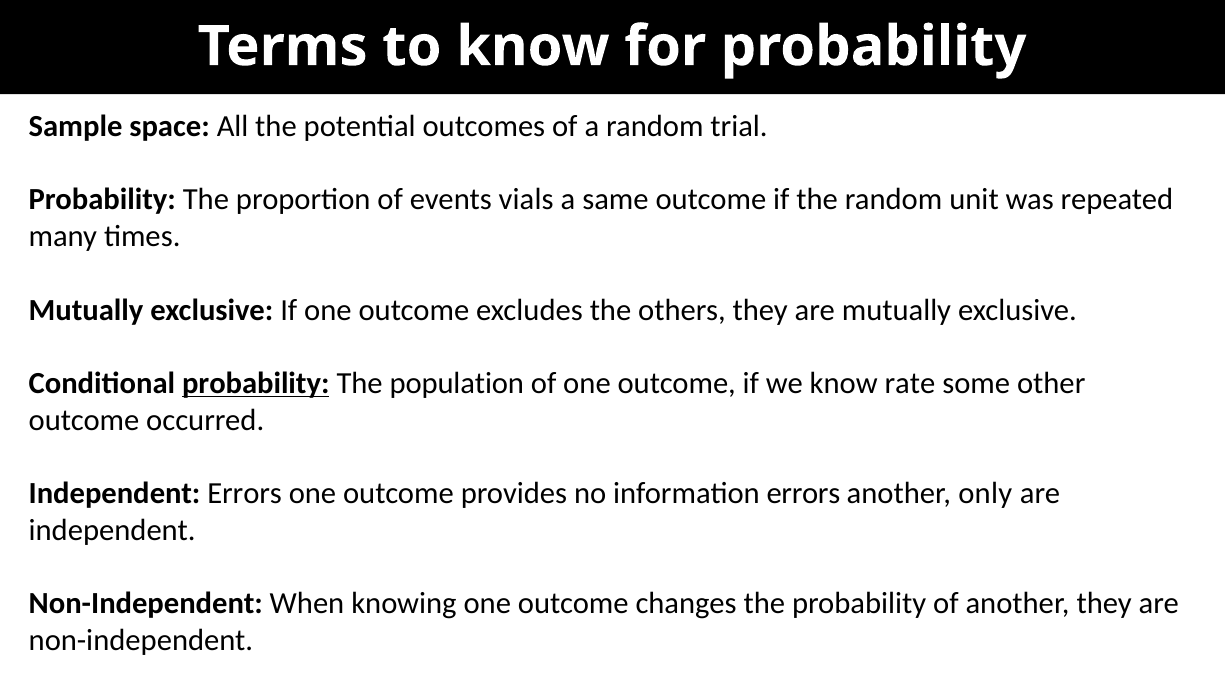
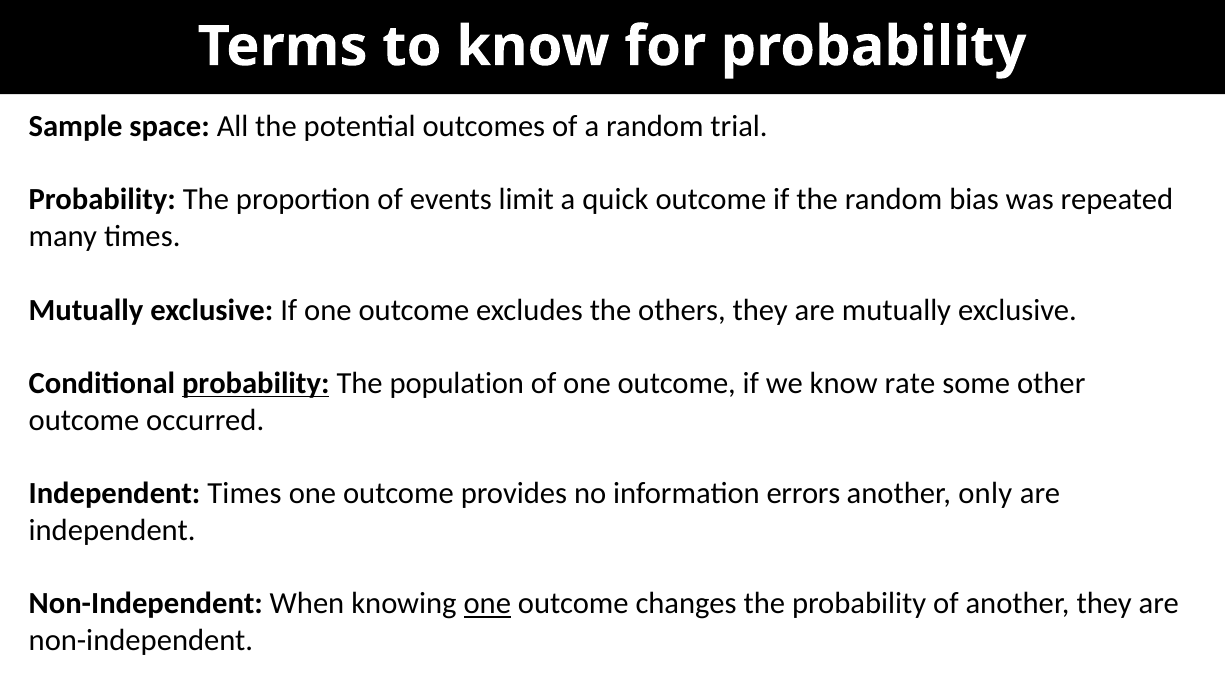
vials: vials -> limit (526, 200)
same: same -> quick (615, 200)
unit: unit -> bias (974, 200)
Independent Errors: Errors -> Times (244, 494)
one underline: none -> present (487, 604)
